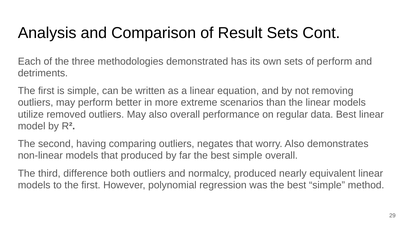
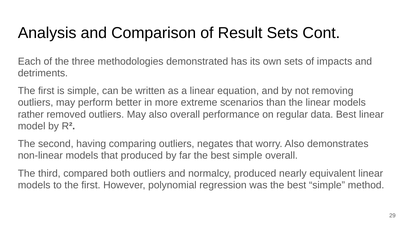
of perform: perform -> impacts (335, 61)
utilize: utilize -> rather (31, 114)
difference: difference -> compared (86, 173)
